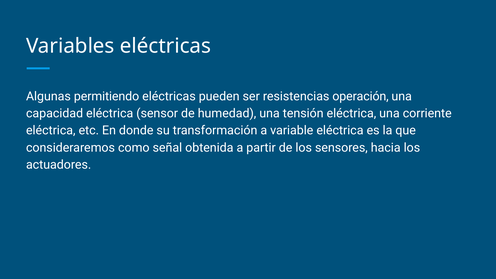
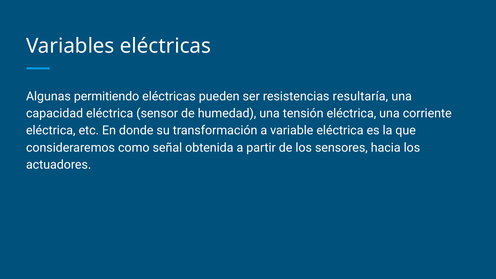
operación: operación -> resultaría (360, 96)
